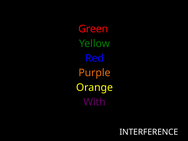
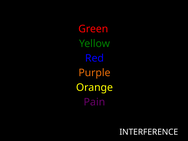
With: With -> Pain (94, 102)
